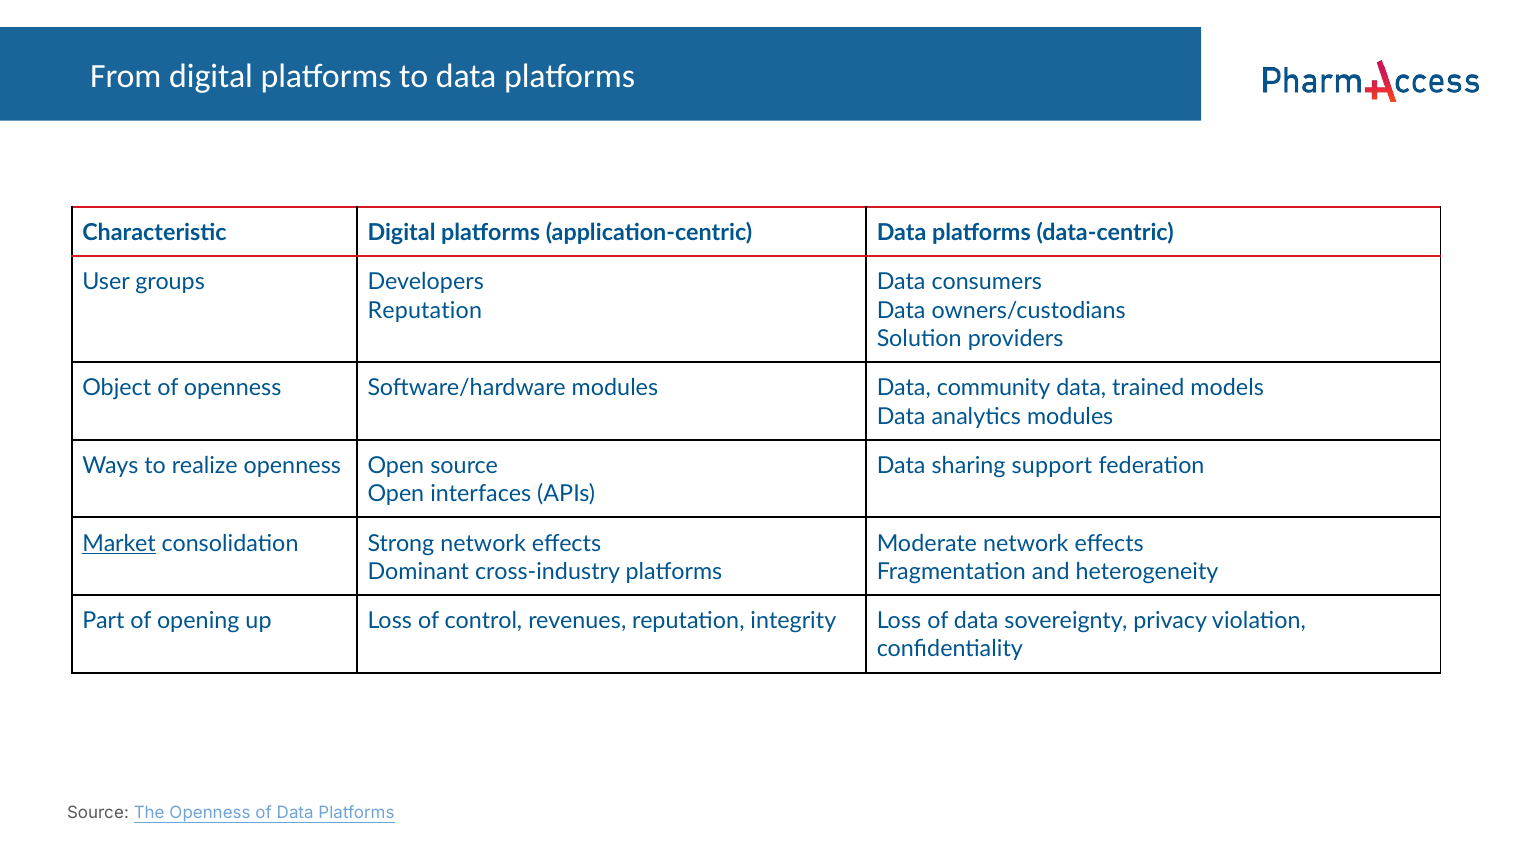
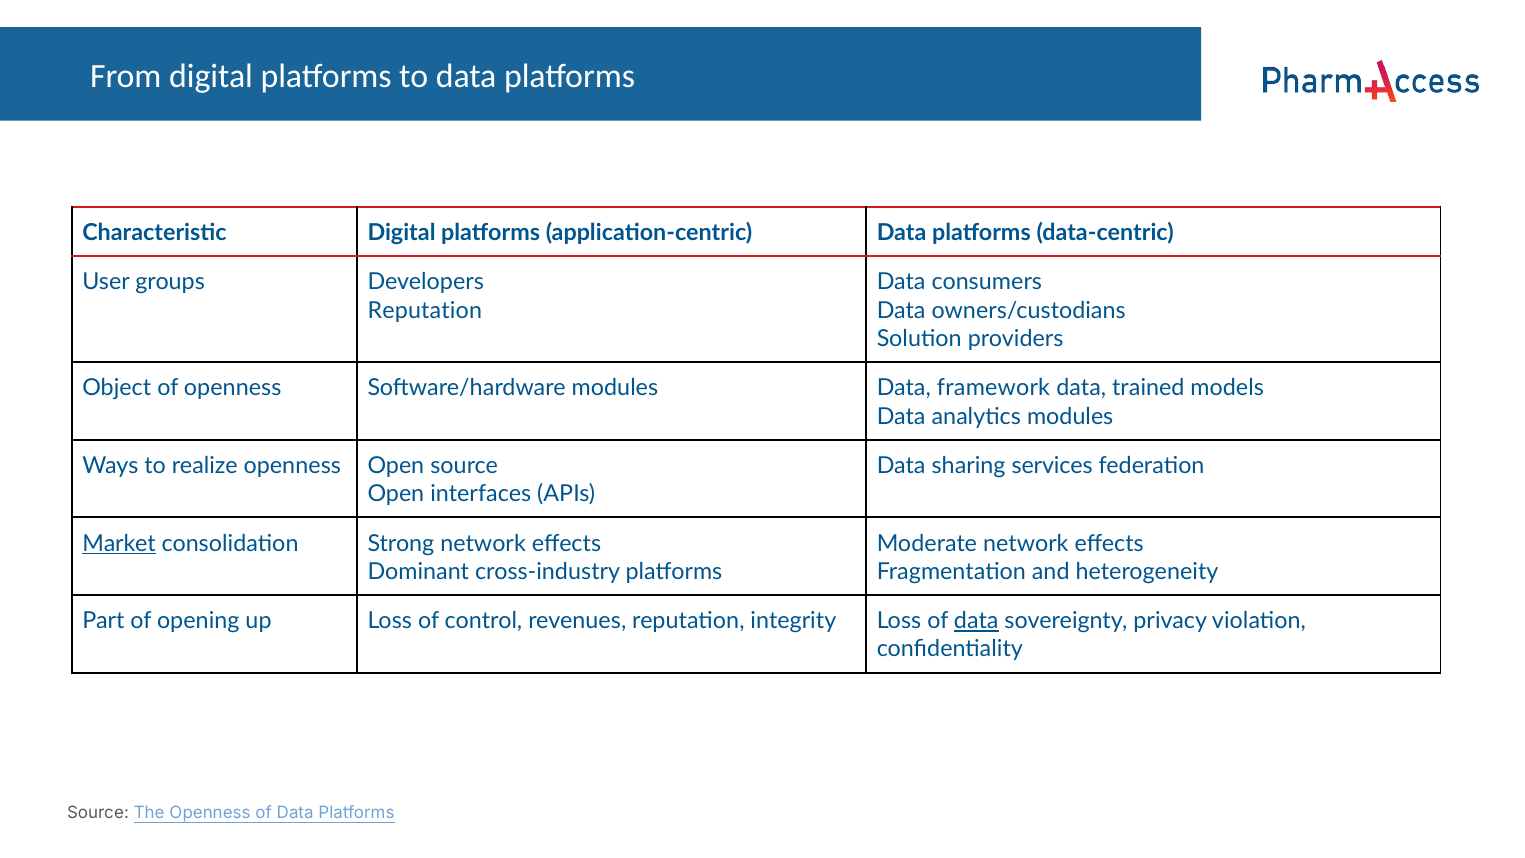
community: community -> framework (993, 388)
support: support -> services (1052, 466)
data underline: none -> present (976, 621)
